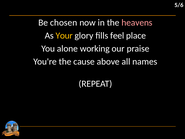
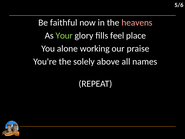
chosen: chosen -> faithful (64, 23)
Your colour: yellow -> light green (64, 36)
cause: cause -> solely (84, 61)
